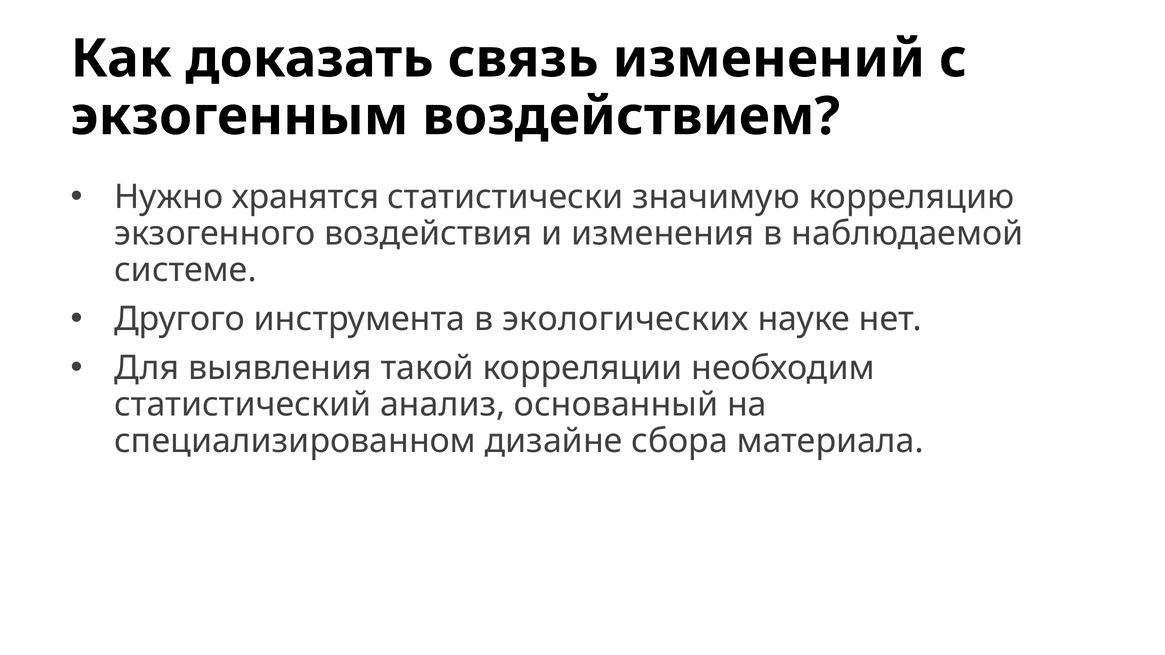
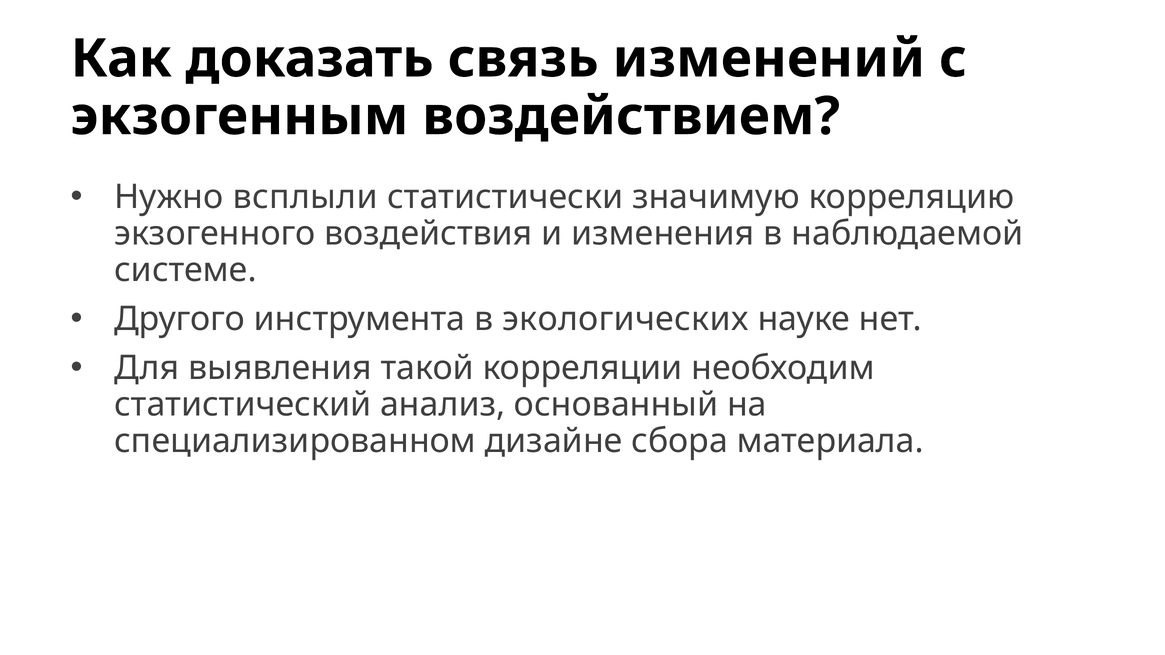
хранятся: хранятся -> всплыли (305, 197)
